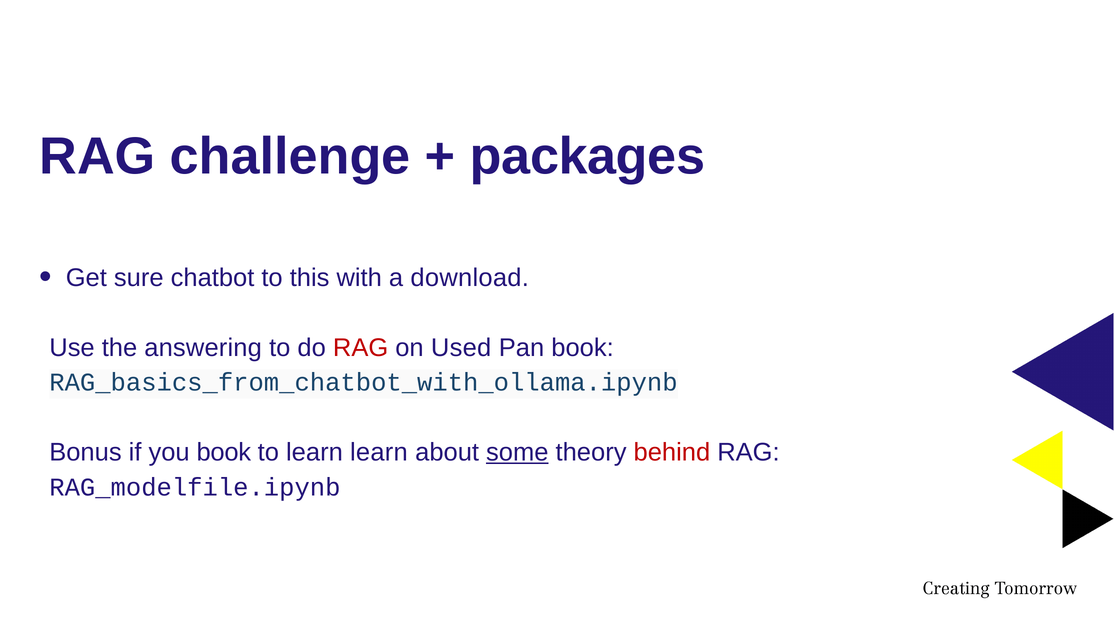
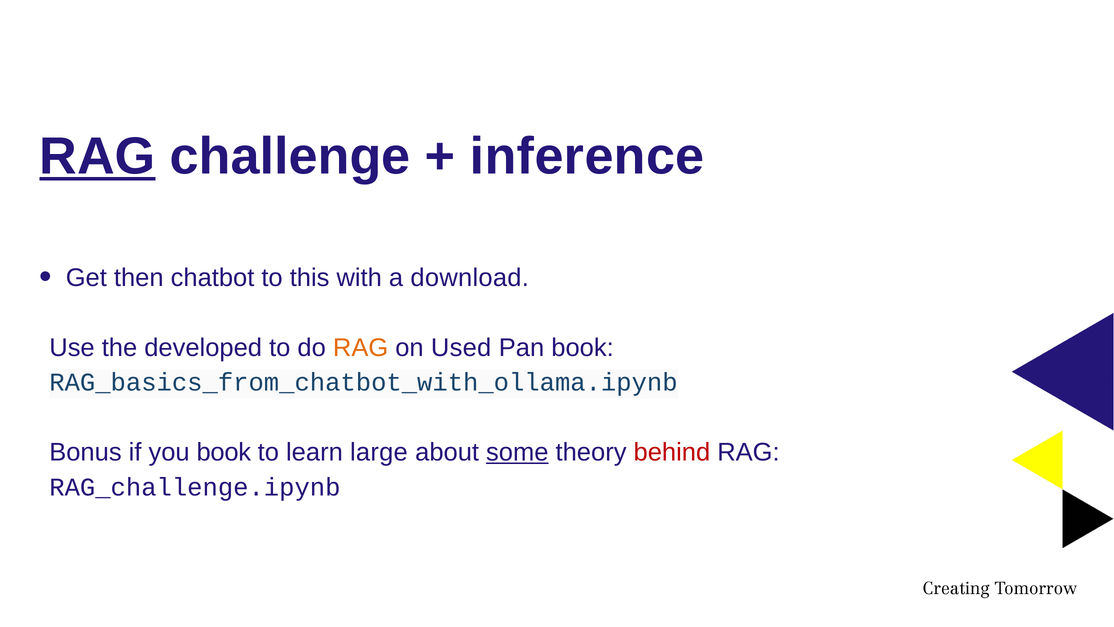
RAG underline: none -> present (97, 156)
packages: packages -> inference (587, 156)
sure: sure -> then (139, 278)
answering: answering -> developed (203, 347)
RAG colour: red -> orange (361, 347)
learn learn: learn -> large (379, 452)
RAG_modelfile.ipynb: RAG_modelfile.ipynb -> RAG_challenge.ipynb (195, 487)
